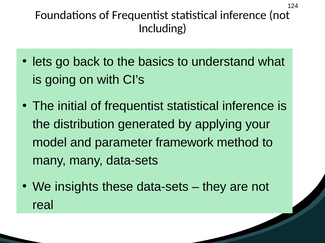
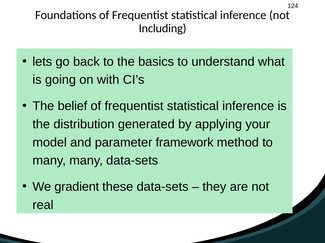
initial: initial -> belief (72, 106)
insights: insights -> gradient (77, 187)
